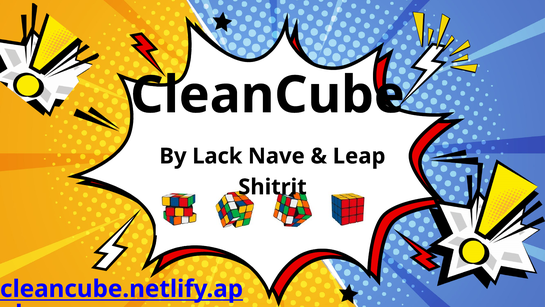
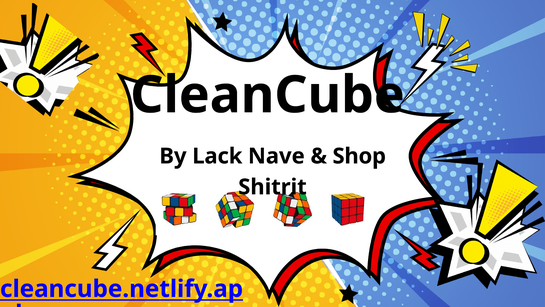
Leap: Leap -> Shop (359, 156)
